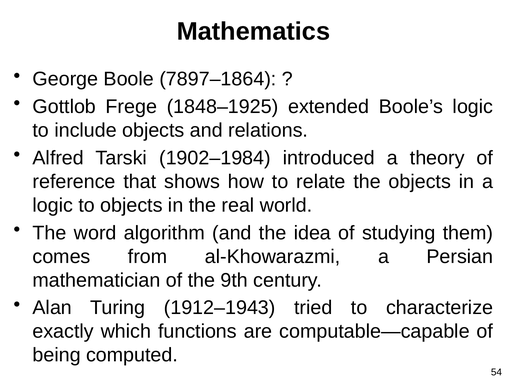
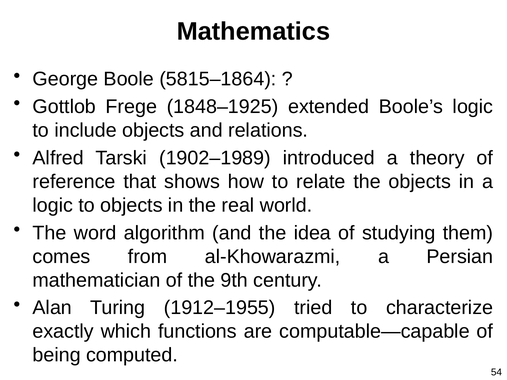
7897–1864: 7897–1864 -> 5815–1864 (218, 79)
1902–1984: 1902–1984 -> 1902–1989 (215, 158)
1912–1943: 1912–1943 -> 1912–1955 (220, 308)
